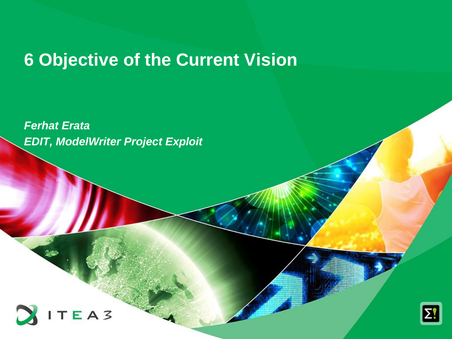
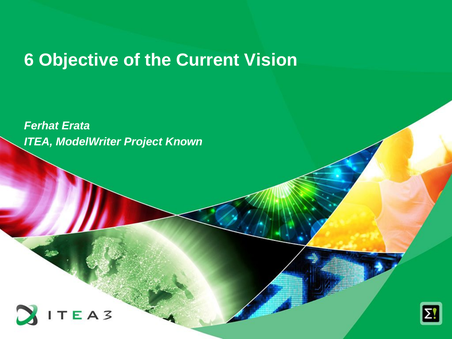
EDIT: EDIT -> ITEA (38, 142)
Exploit: Exploit -> Known (184, 142)
